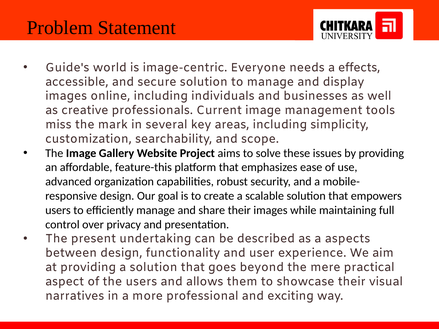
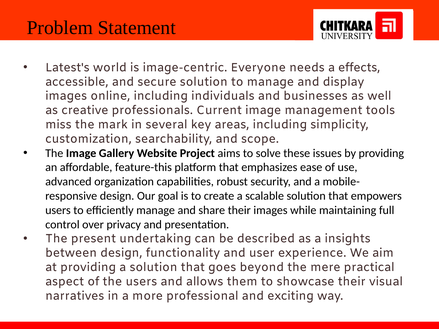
Guide's: Guide's -> Latest's (67, 68)
aspects: aspects -> insights (348, 239)
